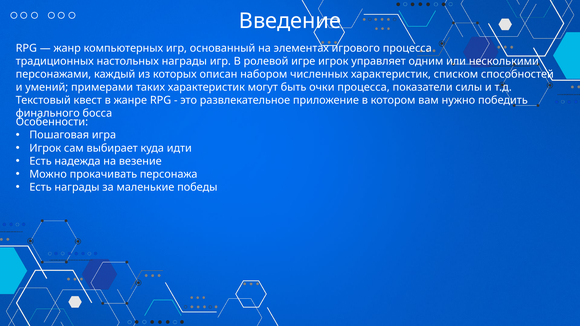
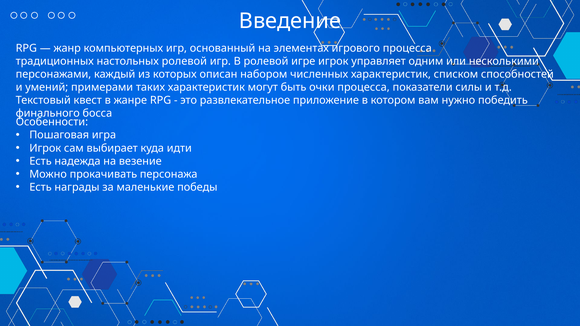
настольных награды: награды -> ролевой (184, 61)
